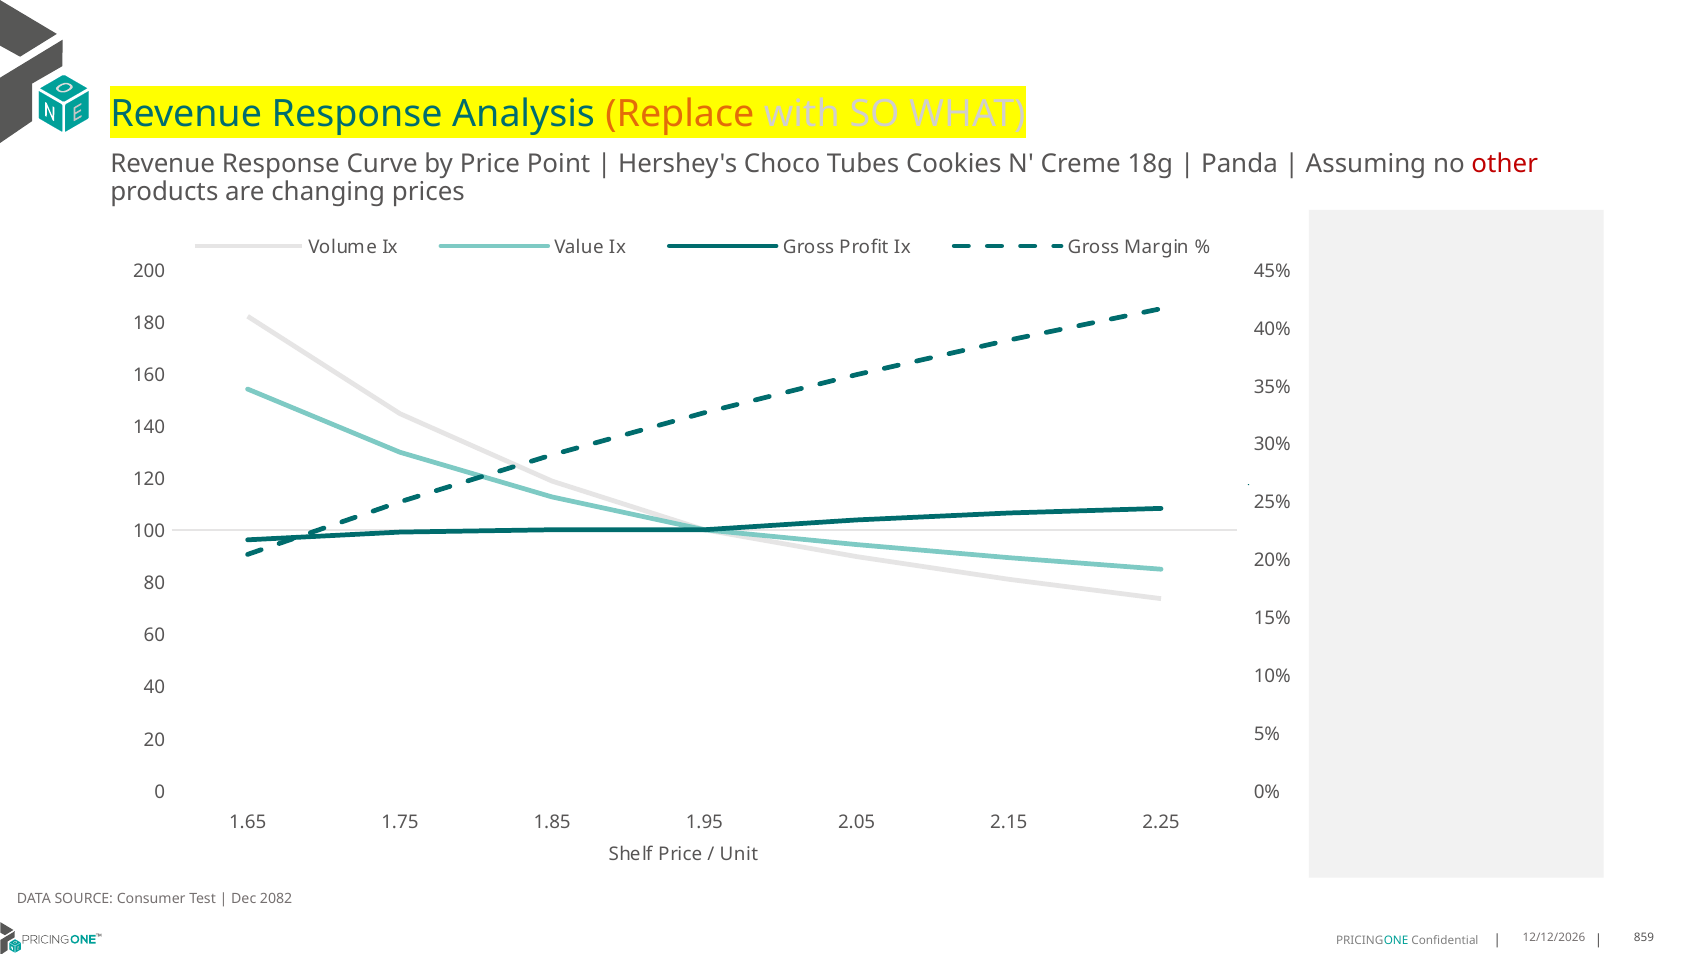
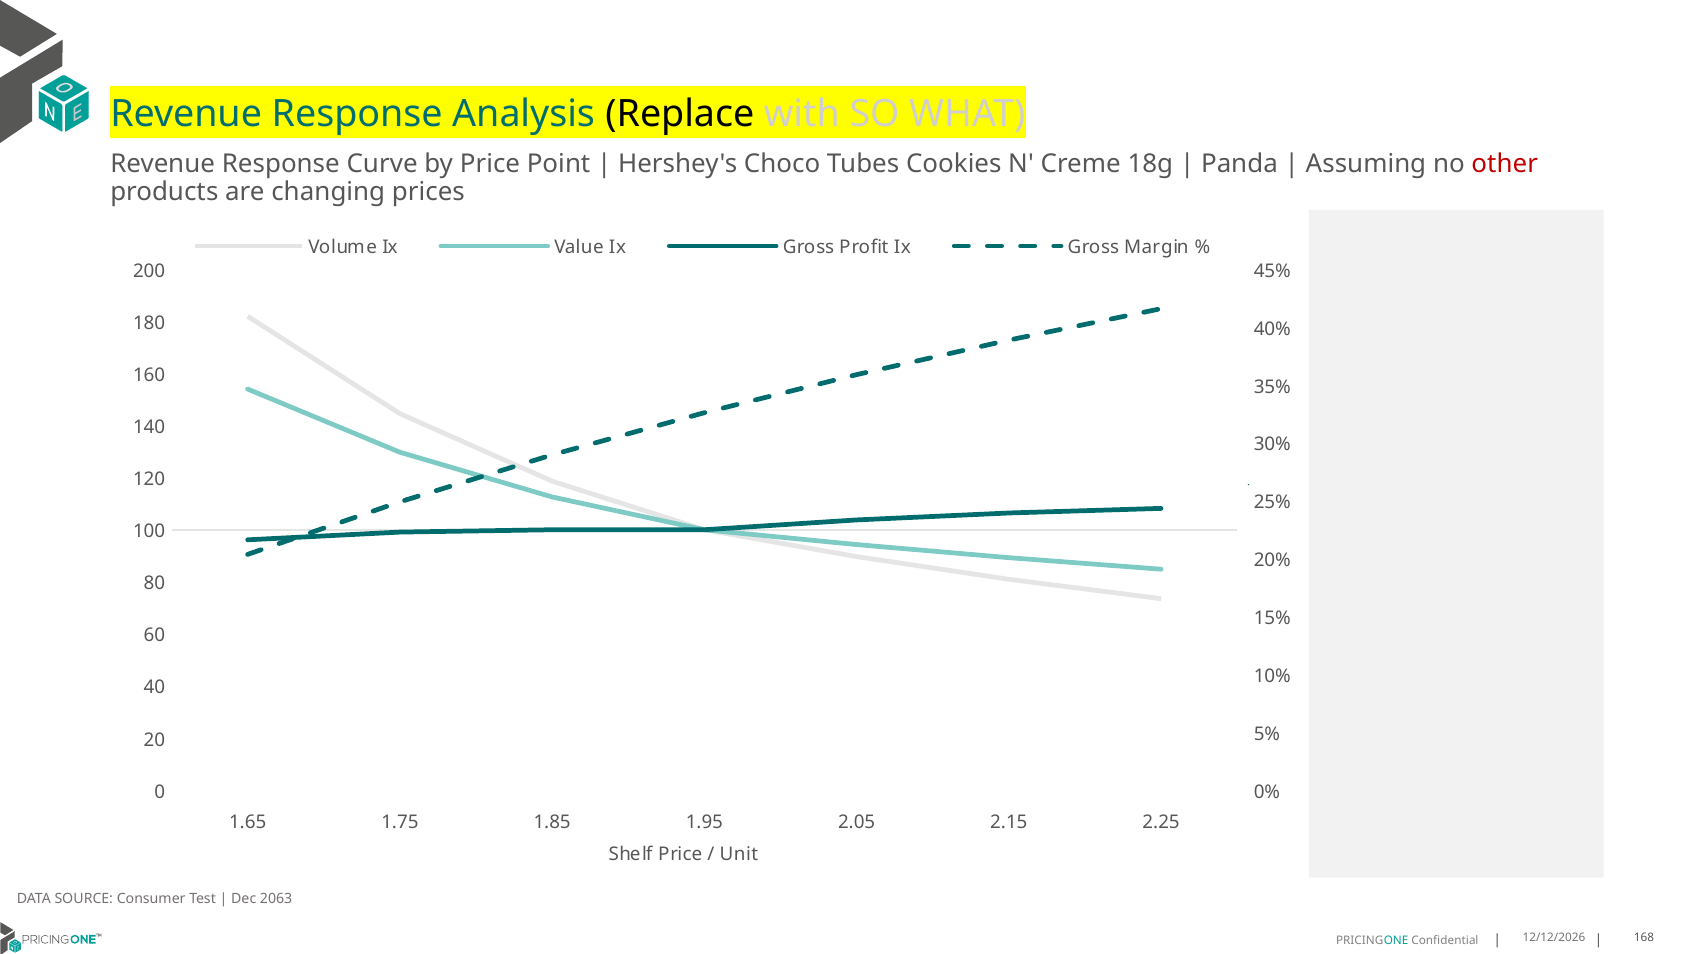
Replace colour: orange -> black (680, 114)
2082: 2082 -> 2063 (276, 899)
859: 859 -> 168 (1644, 938)
